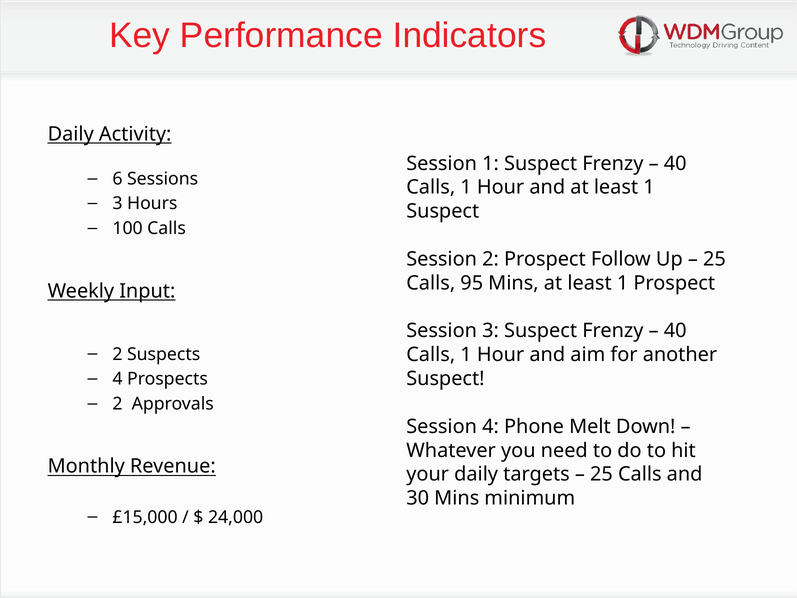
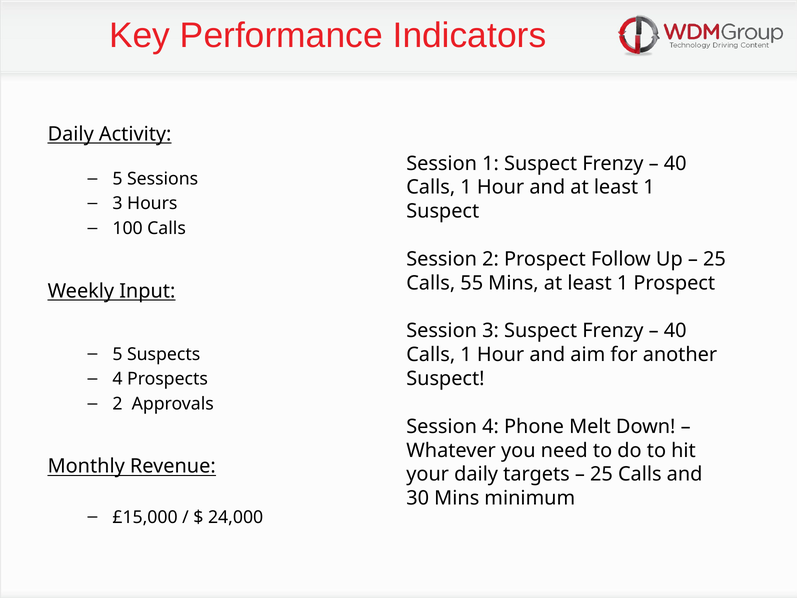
6: 6 -> 5 (117, 179)
95: 95 -> 55 (472, 283)
2: 2 -> 5 (117, 354)
